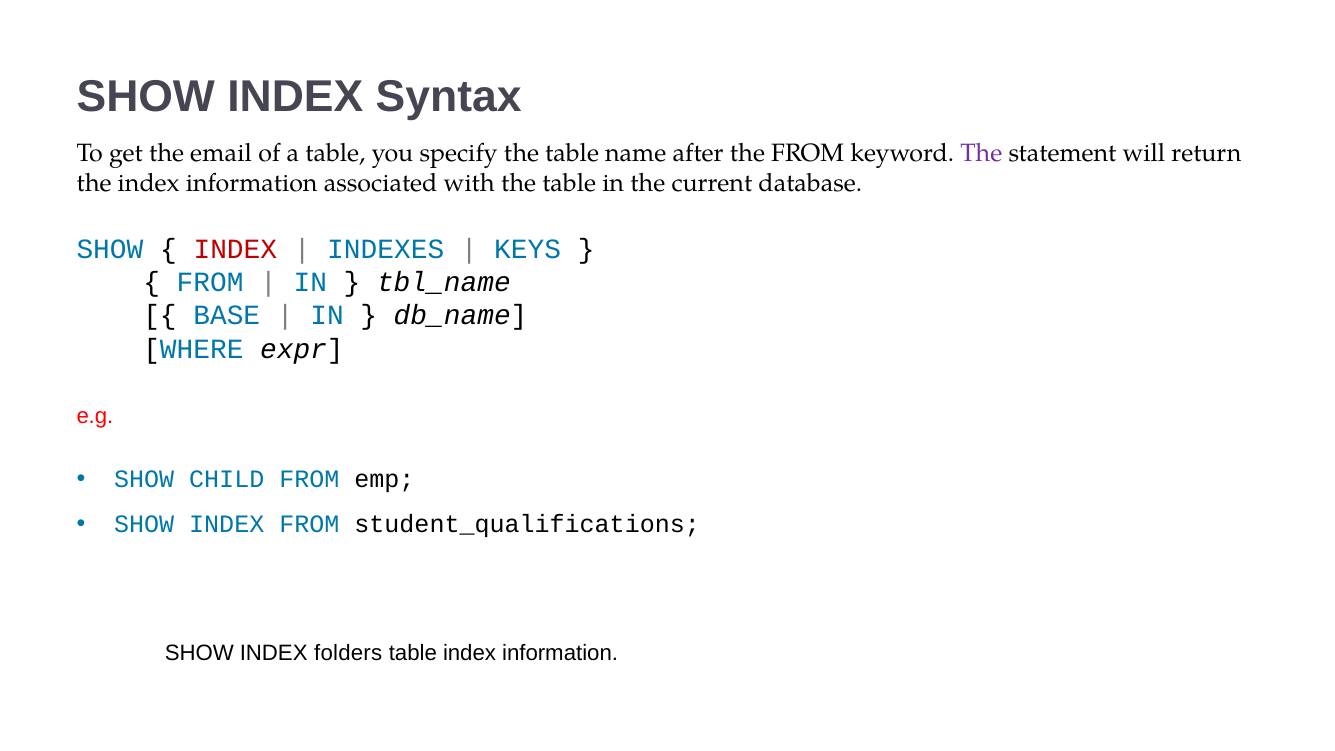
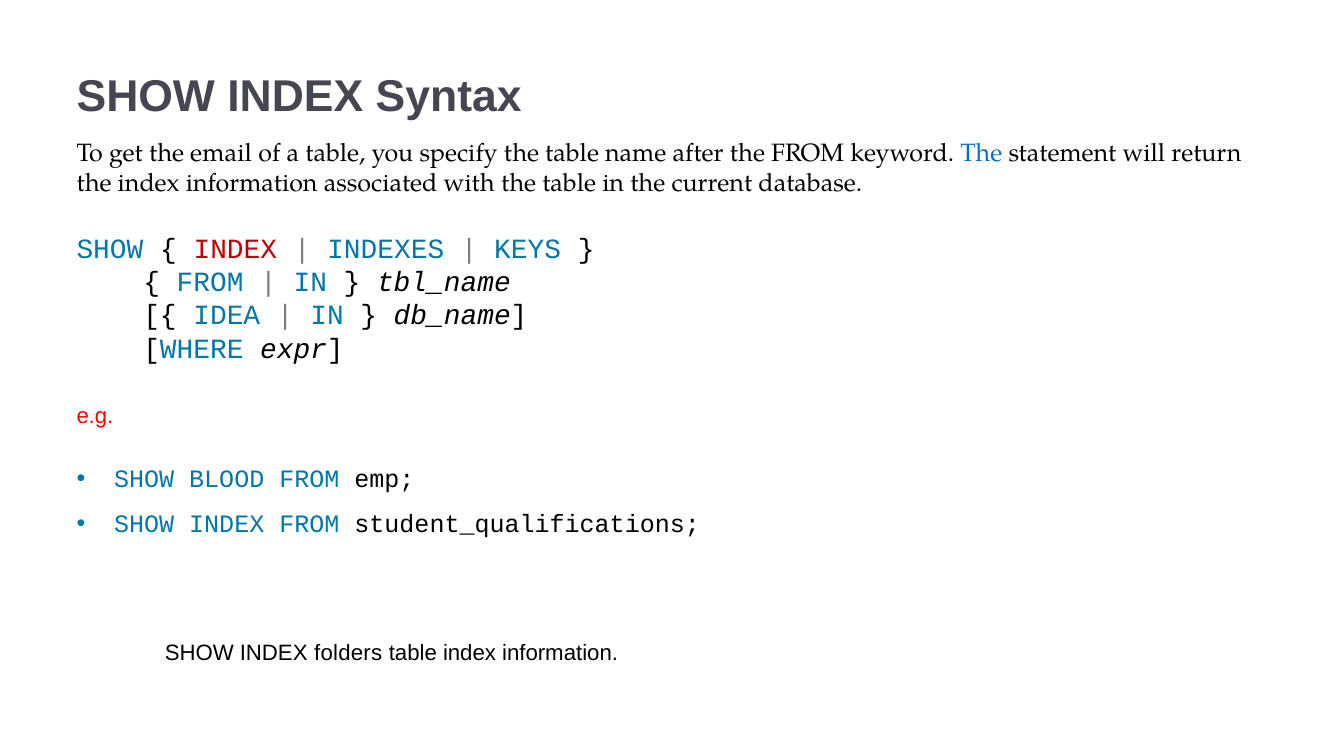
The colour: purple -> blue (981, 153)
BASE: BASE -> IDEA (227, 316)
CHILD: CHILD -> BLOOD (227, 479)
